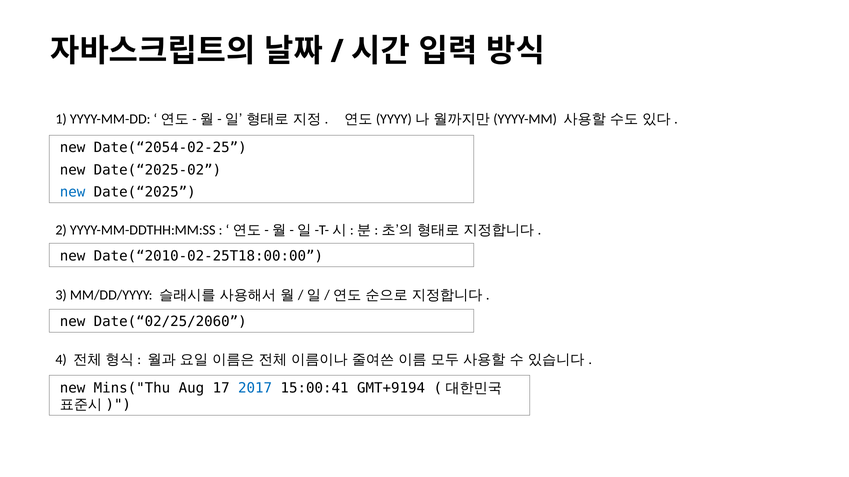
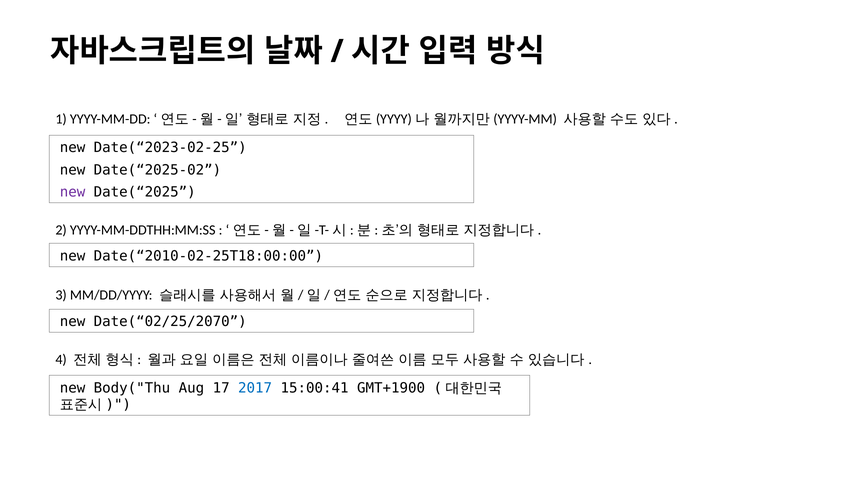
Date(“2054-02-25: Date(“2054-02-25 -> Date(“2023-02-25 (170, 148)
new colour: blue -> purple (73, 192)
Date(“02/25/2060: Date(“02/25/2060 -> Date(“02/25/2070 (170, 322)
Mins("Thu: Mins("Thu -> Body("Thu (132, 388)
GMT+9194: GMT+9194 -> GMT+1900 (391, 388)
